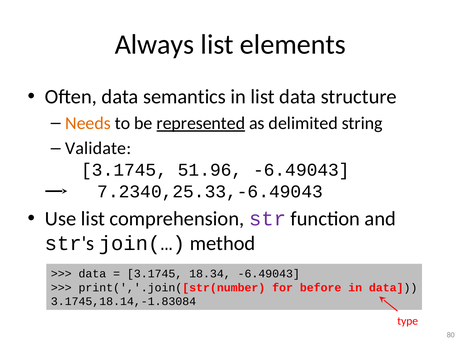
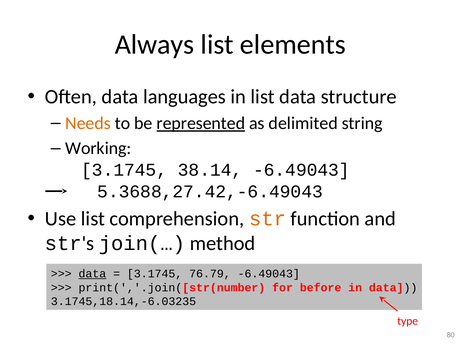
semantics: semantics -> languages (185, 97)
Validate: Validate -> Working (98, 148)
51.96: 51.96 -> 38.14 (210, 170)
7.2340,25.33,-6.49043: 7.2340,25.33,-6.49043 -> 5.3688,27.42,-6.49043 (210, 191)
str colour: purple -> orange (268, 219)
data underline: none -> present (92, 274)
18.34: 18.34 -> 76.79 (210, 274)
3.1745,18.14,-1.83084: 3.1745,18.14,-1.83084 -> 3.1745,18.14,-6.03235 (124, 301)
